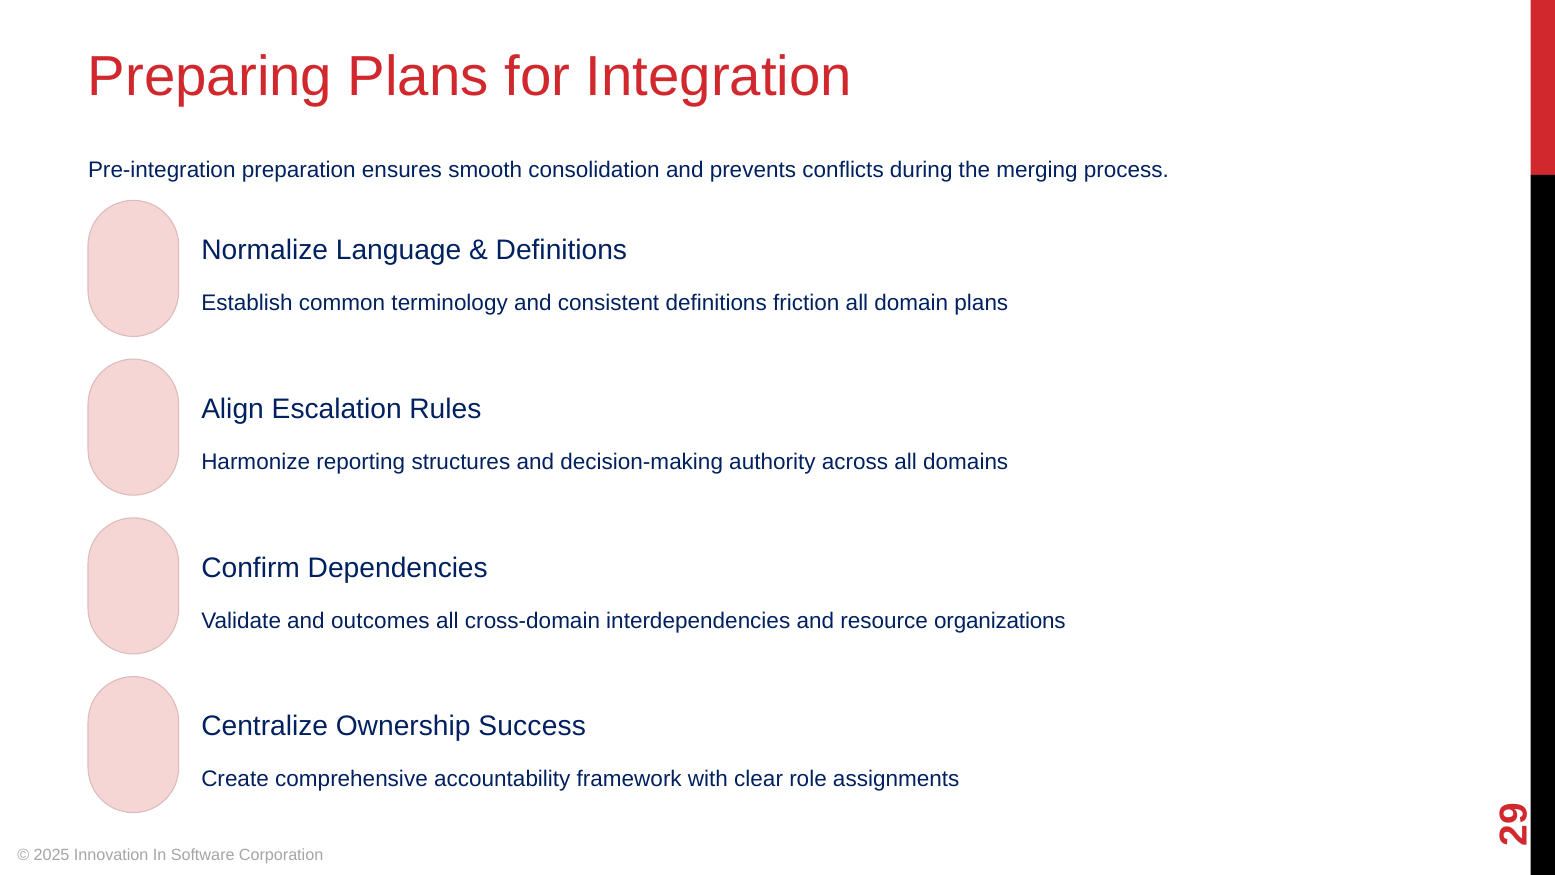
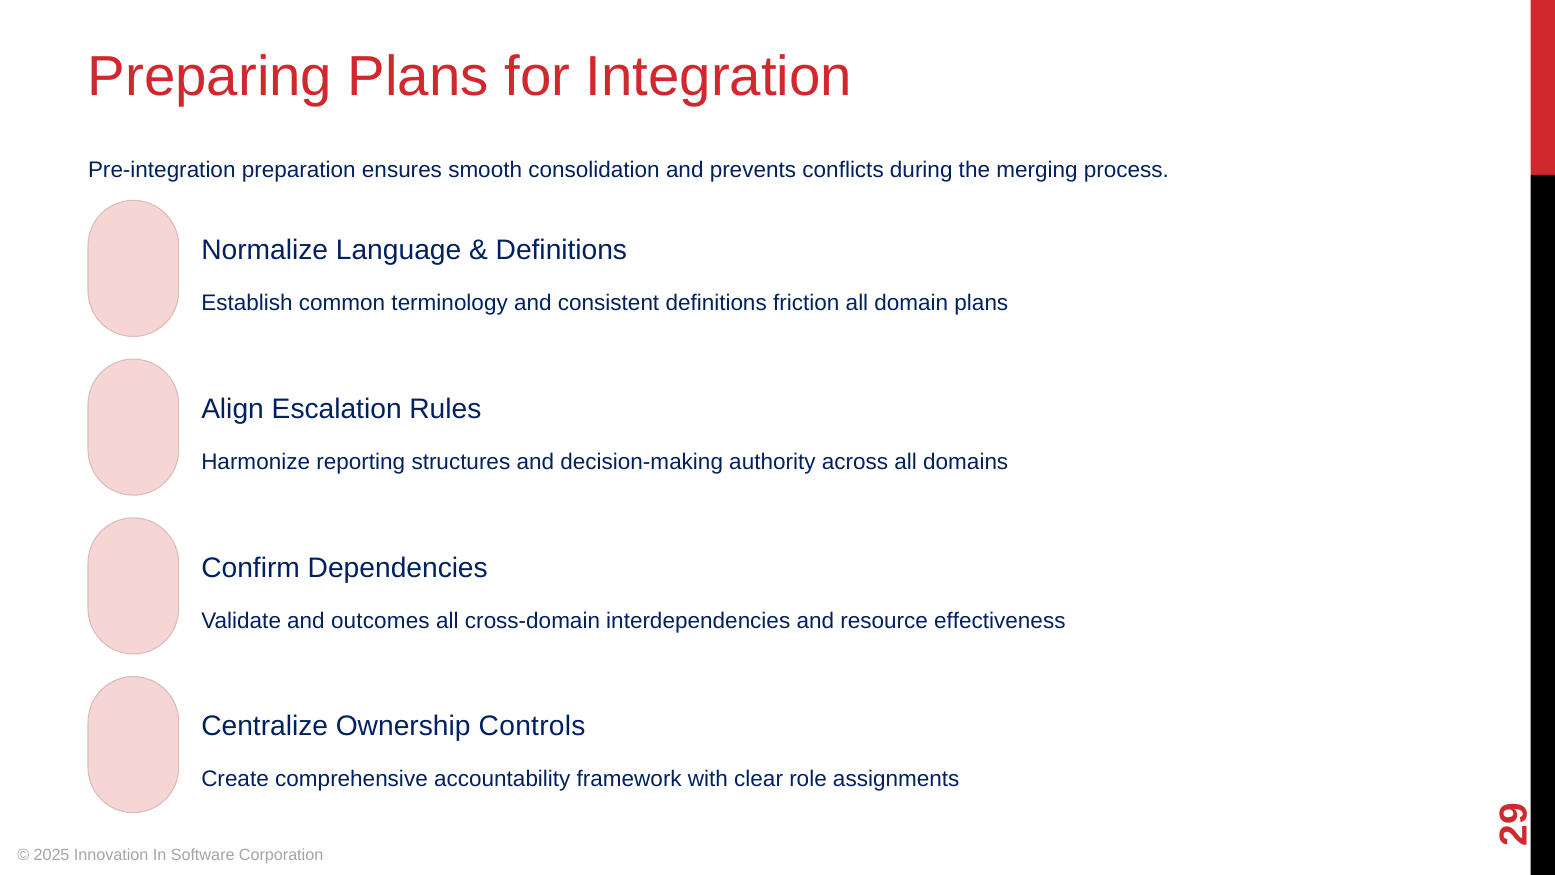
organizations: organizations -> effectiveness (1000, 620)
Success: Success -> Controls (532, 726)
